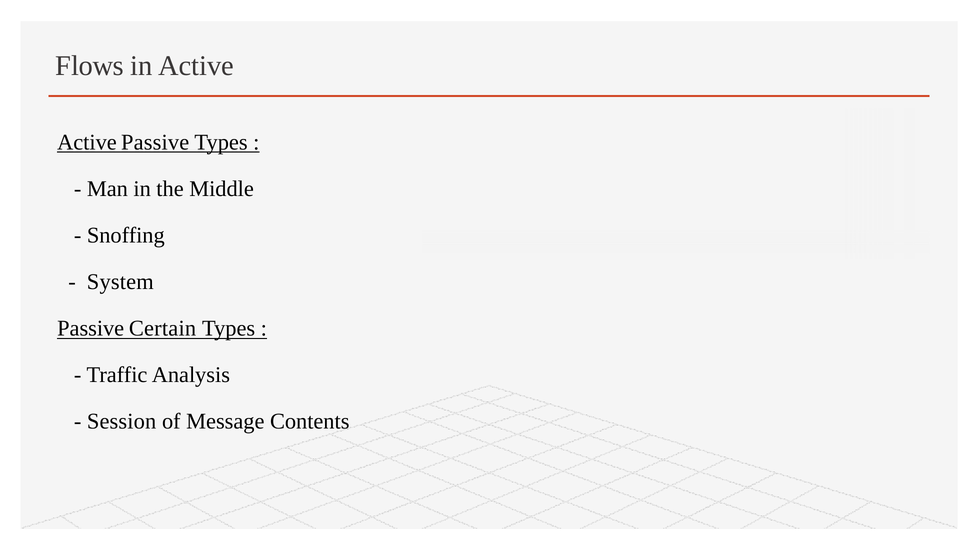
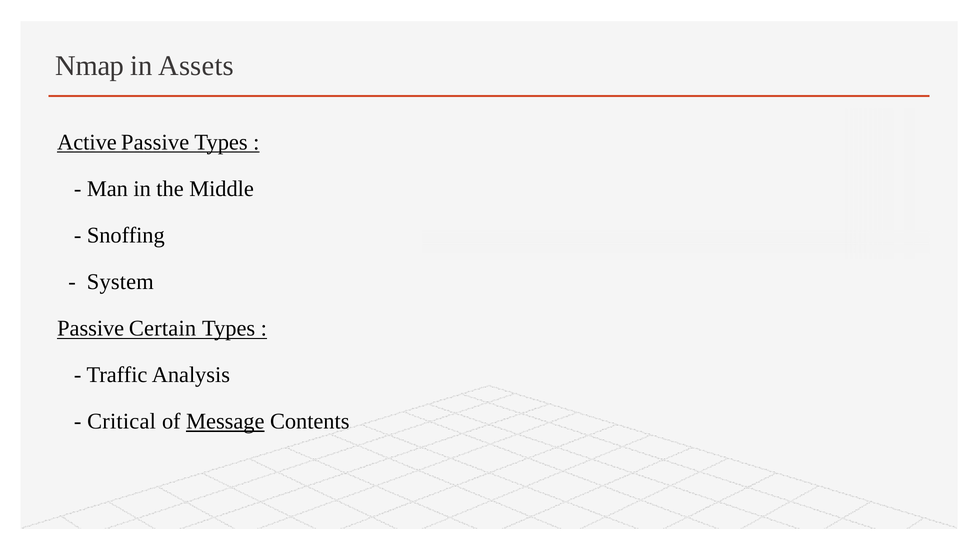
Flows: Flows -> Nmap (90, 66)
in Active: Active -> Assets (196, 66)
Session: Session -> Critical (122, 422)
Message underline: none -> present (225, 422)
